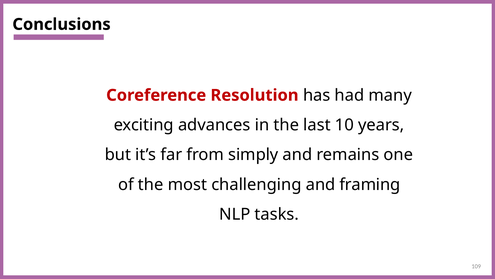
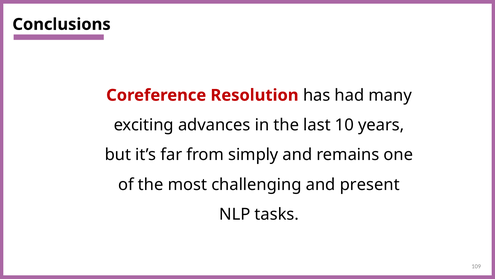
framing: framing -> present (370, 184)
